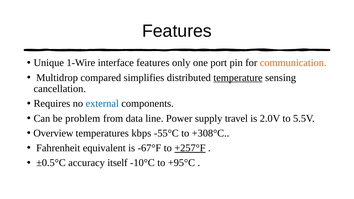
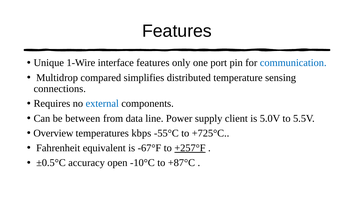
communication colour: orange -> blue (293, 63)
temperature underline: present -> none (238, 78)
cancellation: cancellation -> connections (60, 89)
problem: problem -> between (83, 118)
travel: travel -> client (236, 118)
2.0V: 2.0V -> 5.0V (270, 118)
+308°C: +308°C -> +725°C (211, 133)
itself: itself -> open (117, 163)
+95°C: +95°C -> +87°C (181, 163)
